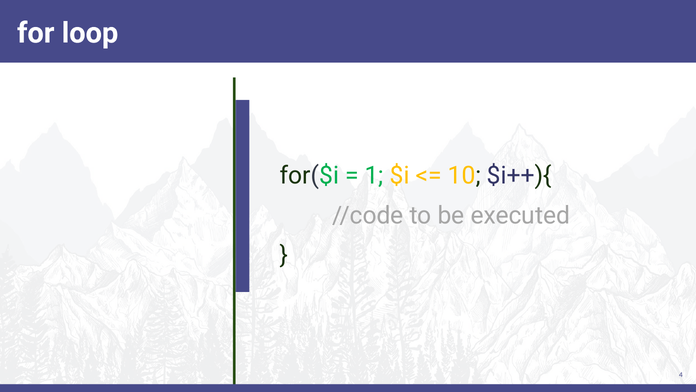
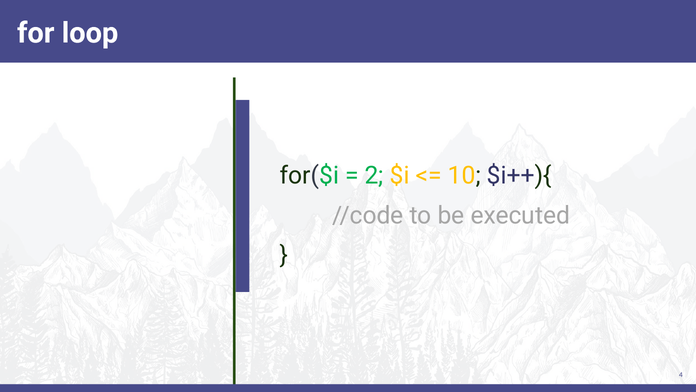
1: 1 -> 2 (374, 175)
